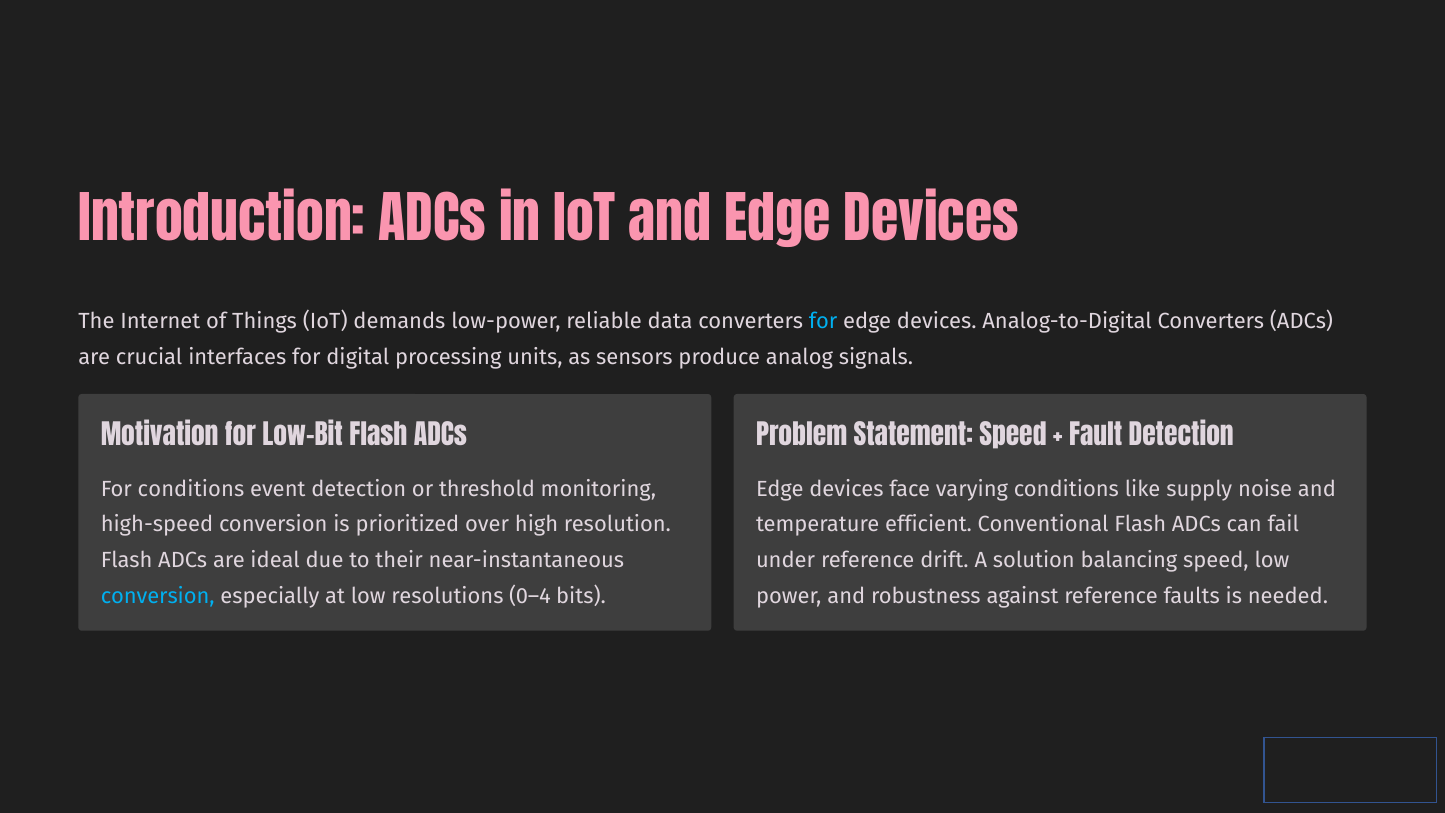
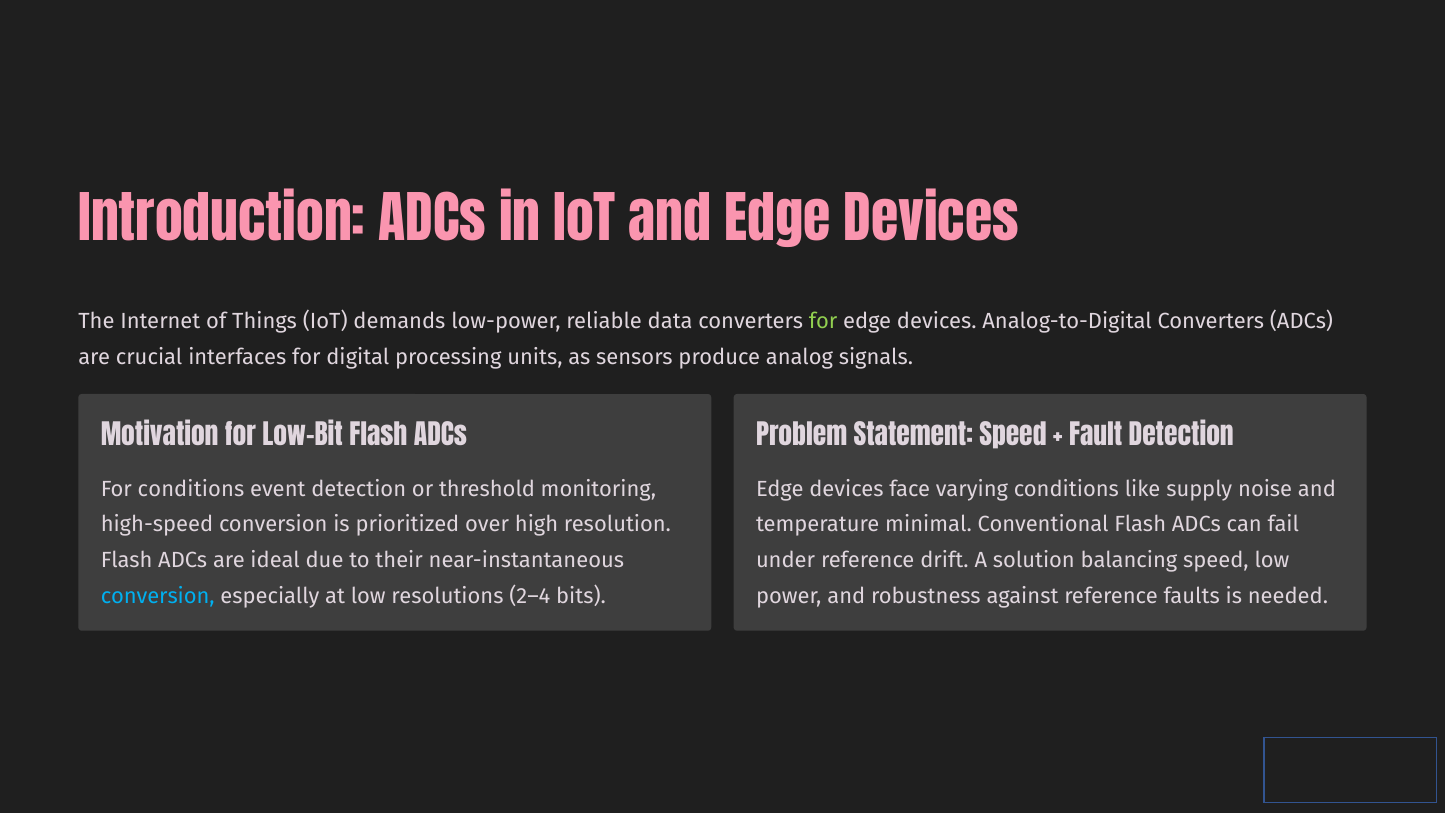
for colour: light blue -> light green (823, 321)
efficient: efficient -> minimal (929, 525)
0–4: 0–4 -> 2–4 (530, 596)
